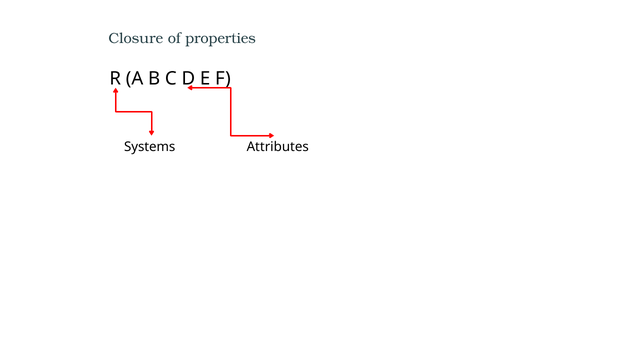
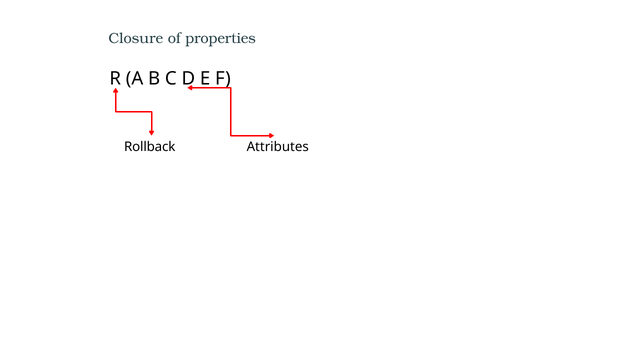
Systems: Systems -> Rollback (150, 147)
